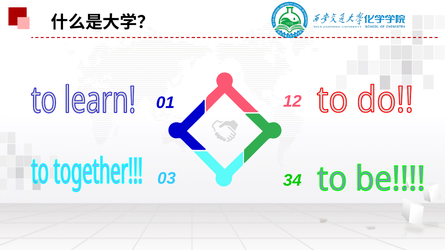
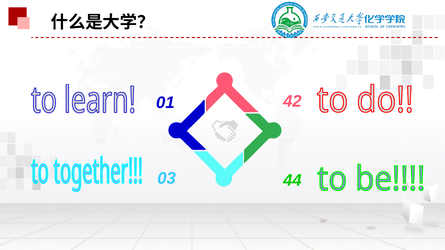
12: 12 -> 42 (292, 101)
34: 34 -> 44 (292, 181)
